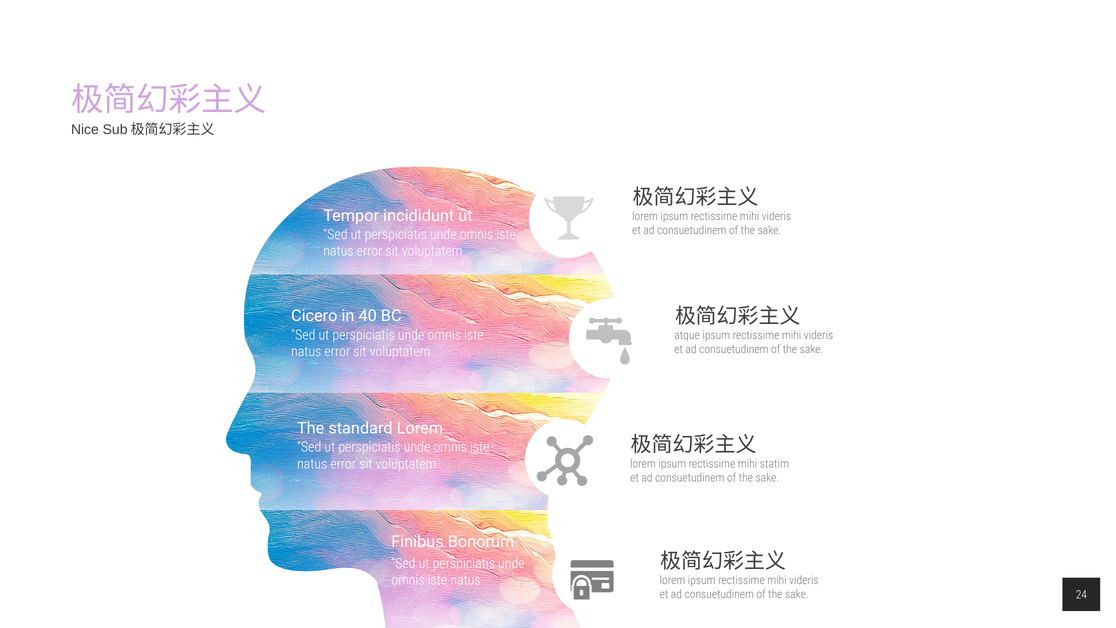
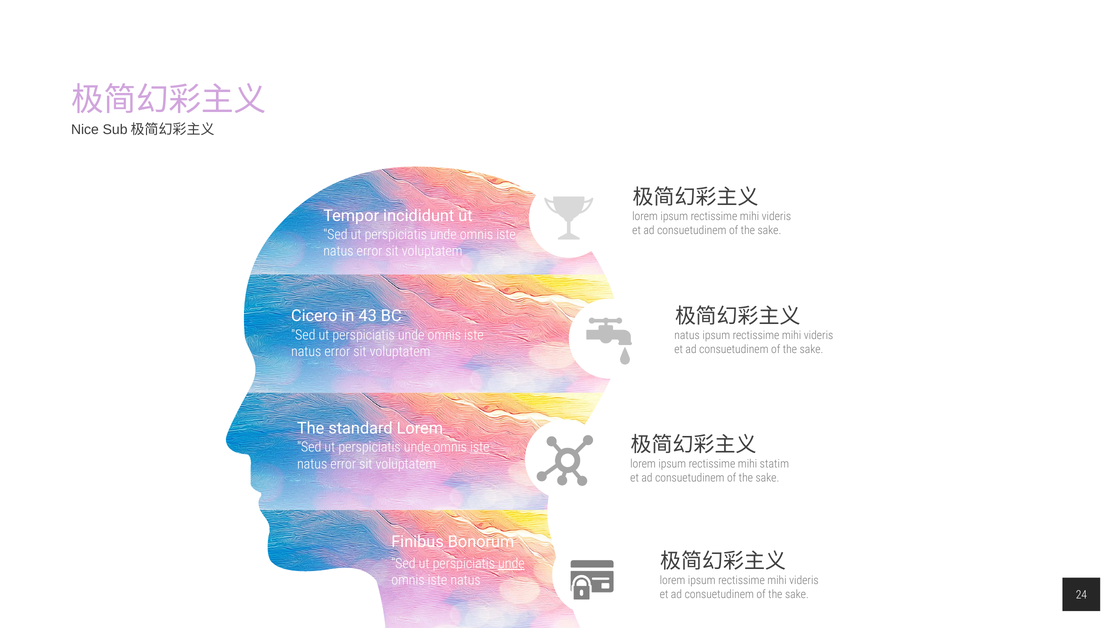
40: 40 -> 43 (368, 316)
atque: atque -> natus (687, 335)
unde underline: none -> present (511, 563)
